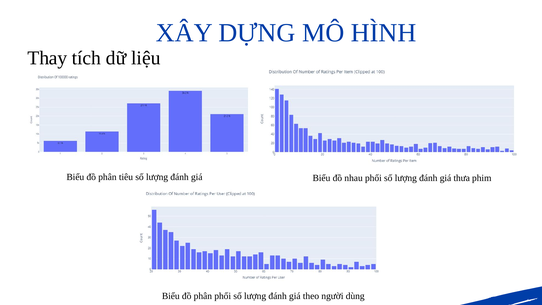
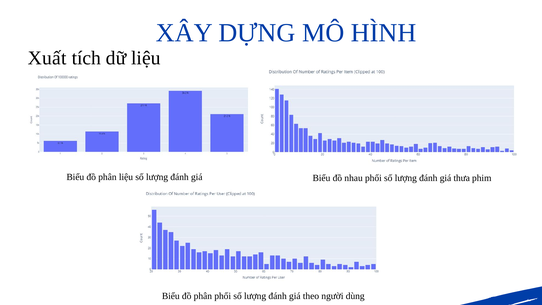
Thay: Thay -> Xuất (47, 58)
phân tiêu: tiêu -> liệu (126, 177)
